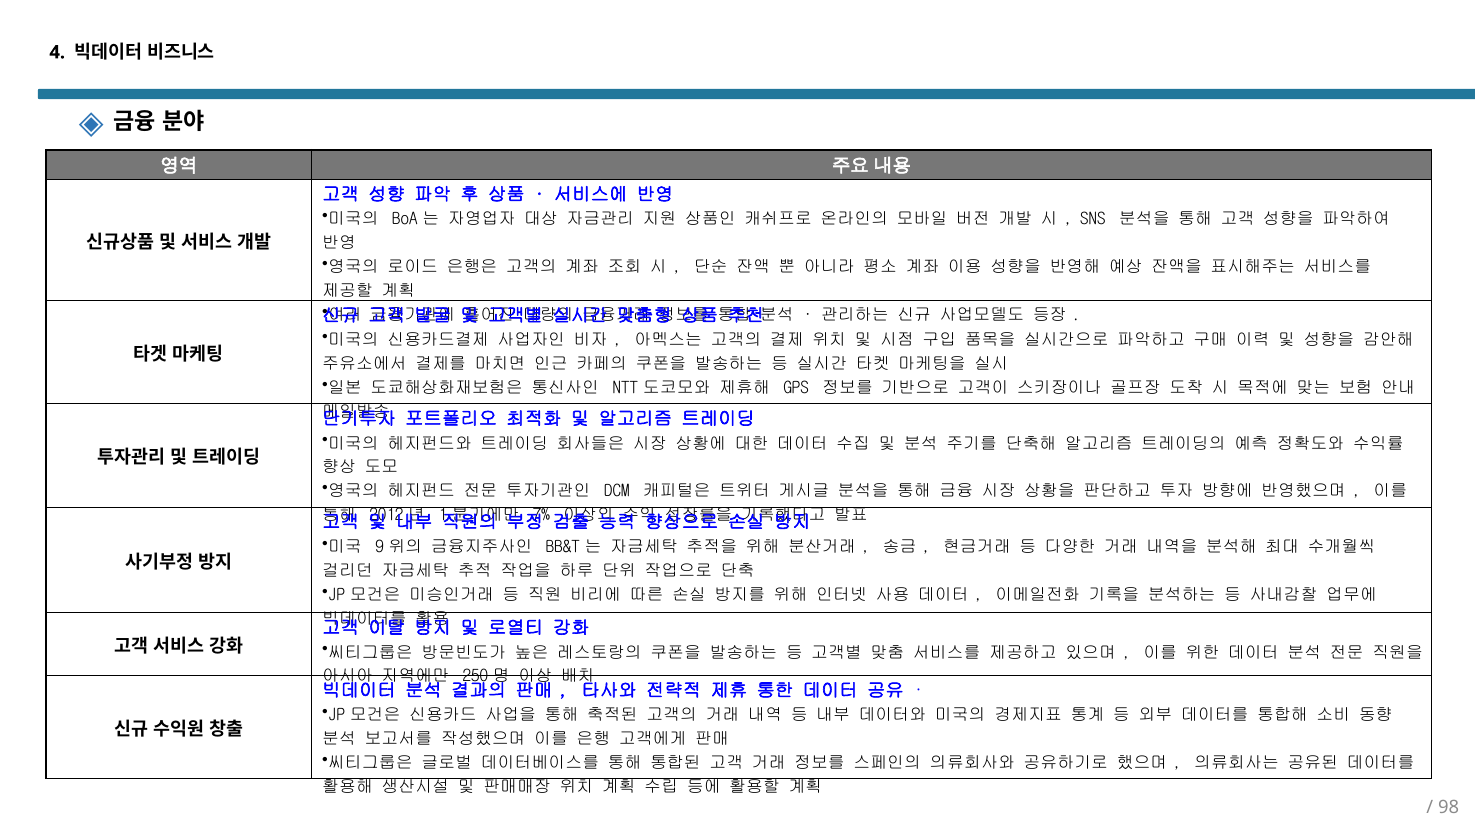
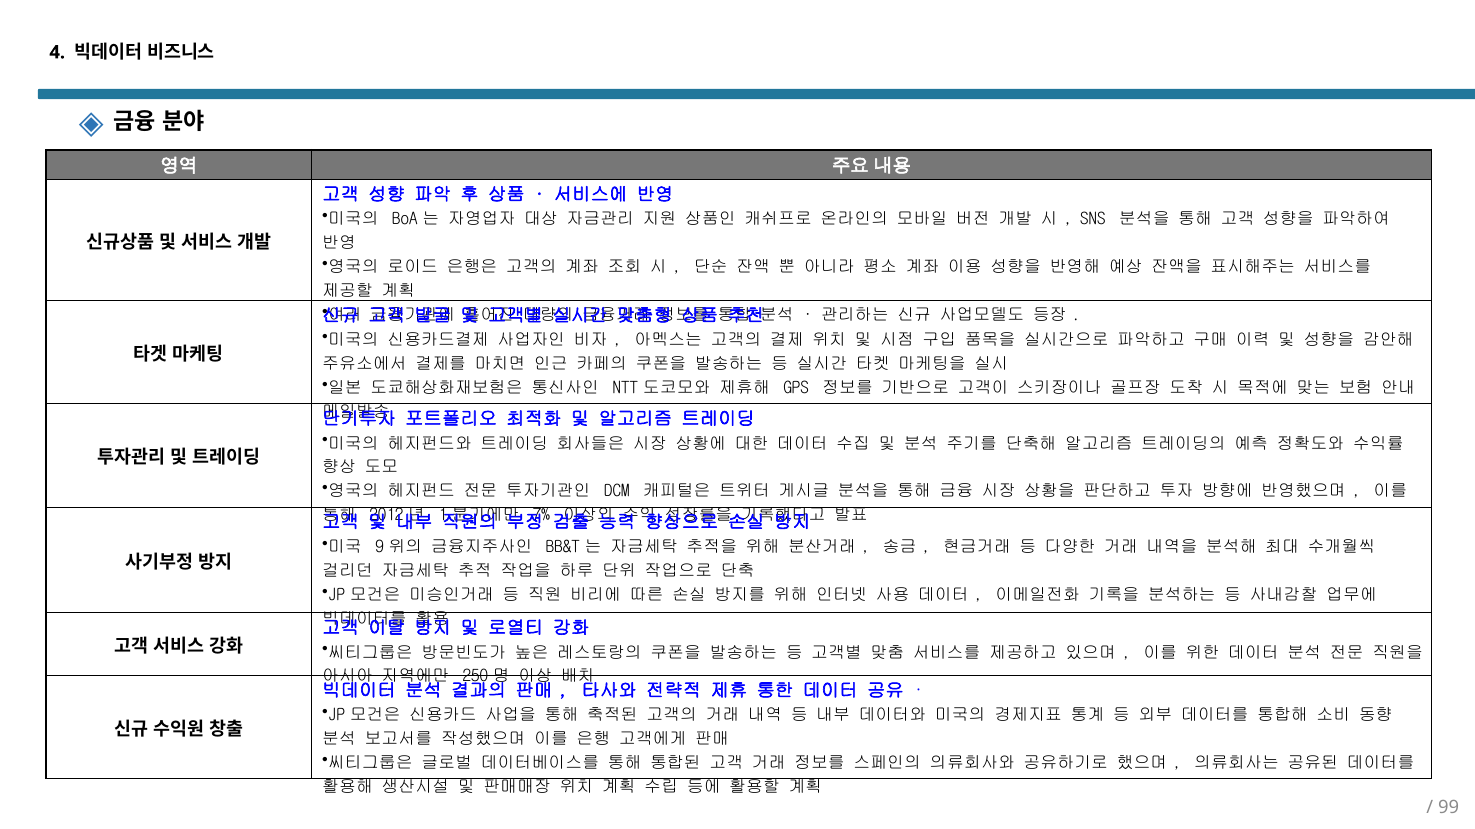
98: 98 -> 99 (1449, 808)
